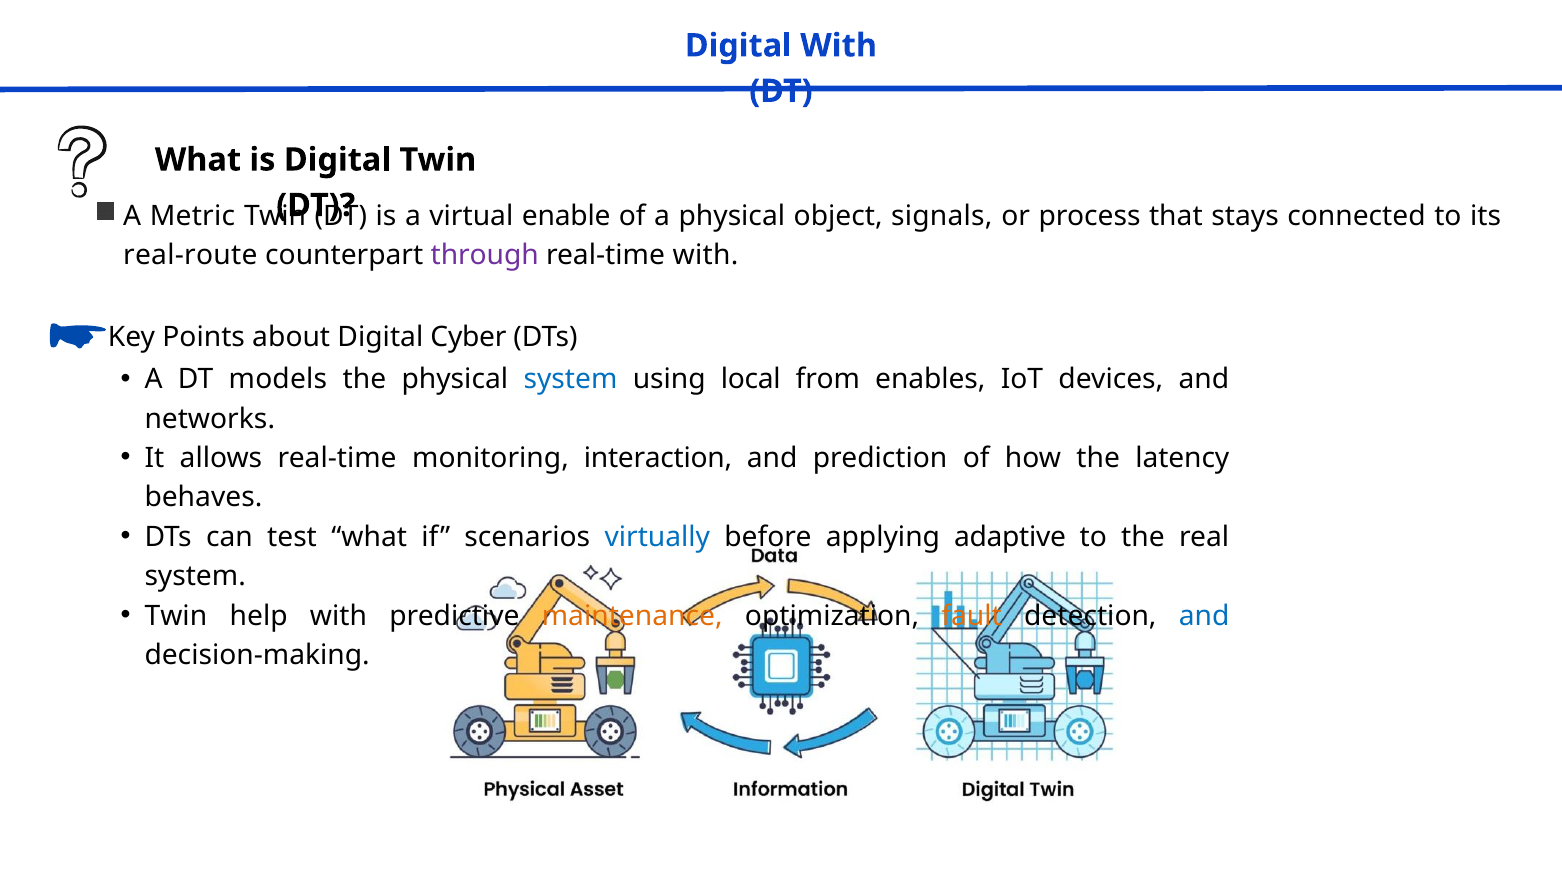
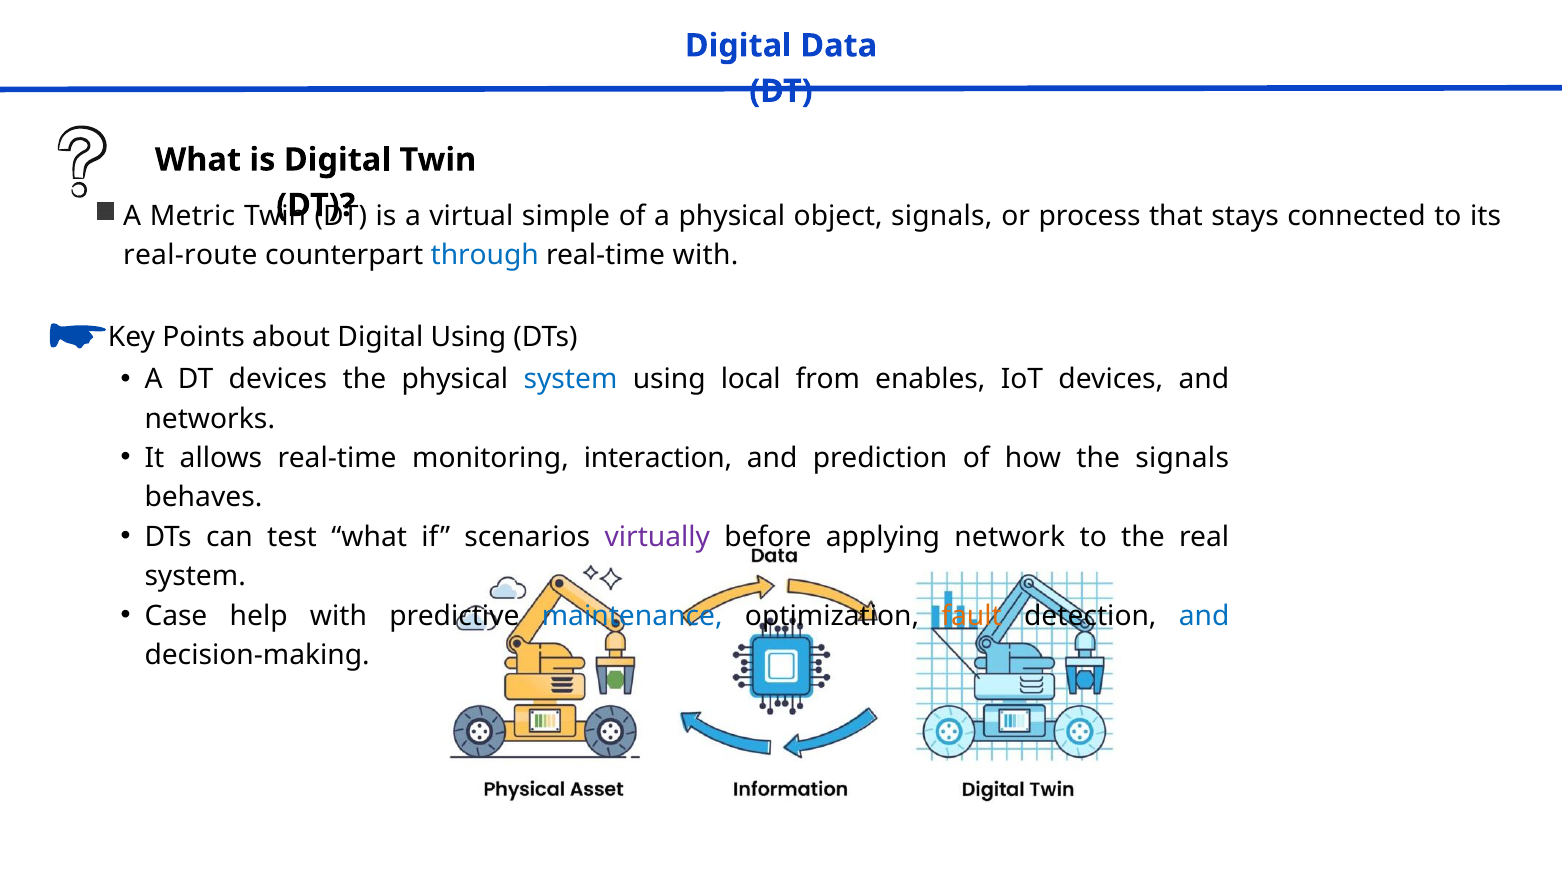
Digital With: With -> Data (839, 46)
enable: enable -> simple (566, 216)
through colour: purple -> blue (485, 256)
Digital Cyber: Cyber -> Using (468, 337)
DT models: models -> devices (278, 380)
the latency: latency -> signals (1182, 459)
virtually colour: blue -> purple (657, 538)
adaptive: adaptive -> network (1010, 538)
Twin: Twin -> Case (176, 616)
maintenance colour: orange -> blue (632, 616)
